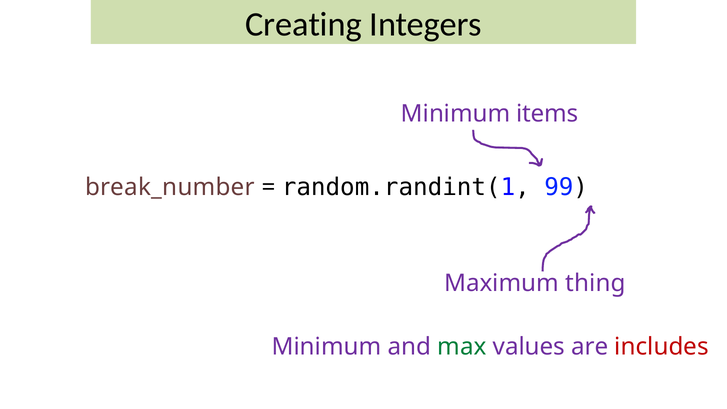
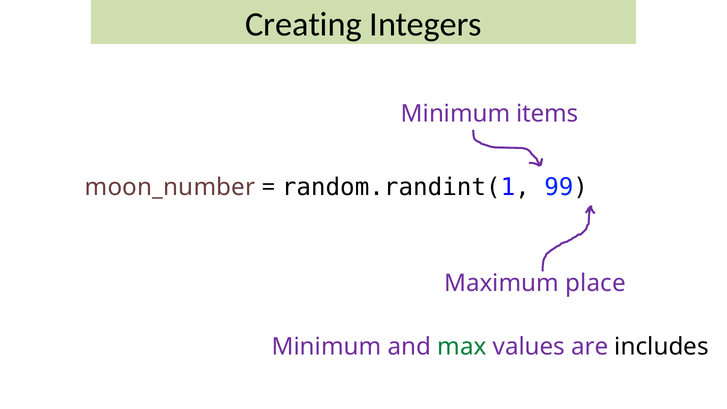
break_number: break_number -> moon_number (170, 187)
thing: thing -> place (596, 283)
includes colour: red -> black (662, 347)
